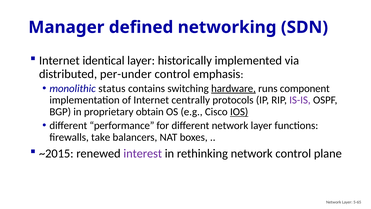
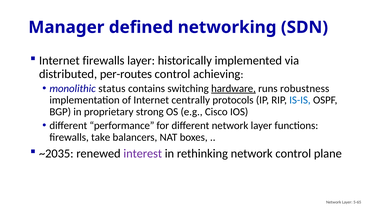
Internet identical: identical -> firewalls (103, 60)
per-under: per-under -> per-routes (126, 74)
emphasis: emphasis -> achieving (217, 74)
component: component -> robustness (305, 88)
IS-IS colour: purple -> blue (300, 100)
obtain: obtain -> strong (150, 112)
IOS underline: present -> none (239, 112)
~2015: ~2015 -> ~2035 (56, 153)
